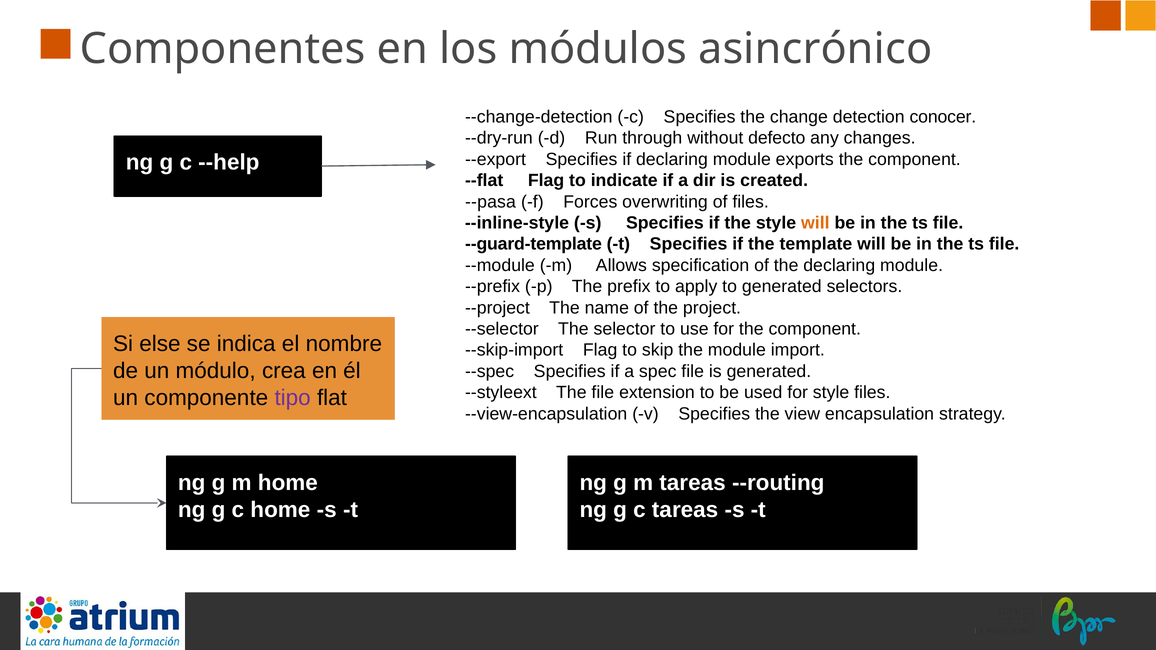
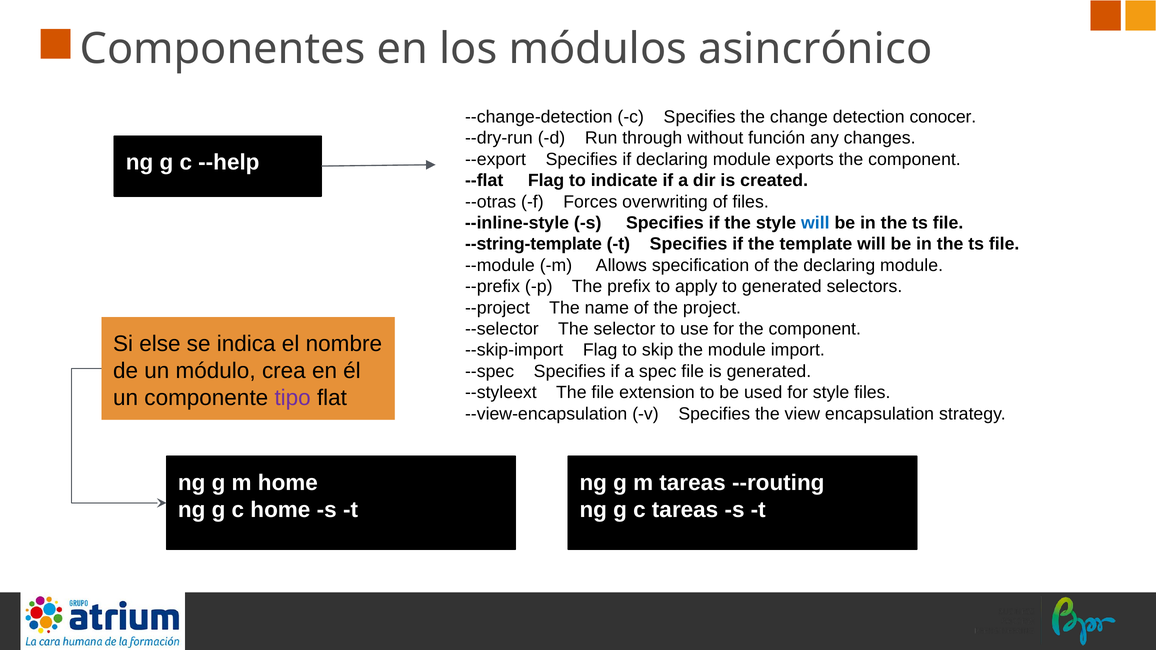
defecto: defecto -> función (777, 138)
--pasa: --pasa -> --otras (491, 202)
will colour: orange -> blue (815, 223)
--guard-template: --guard-template -> --string-template (533, 244)
